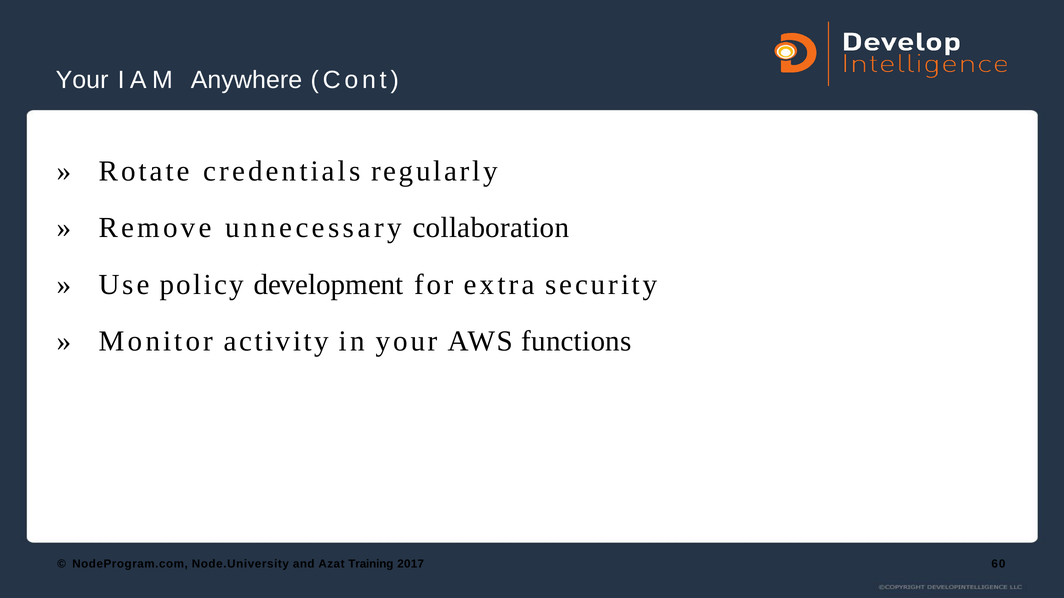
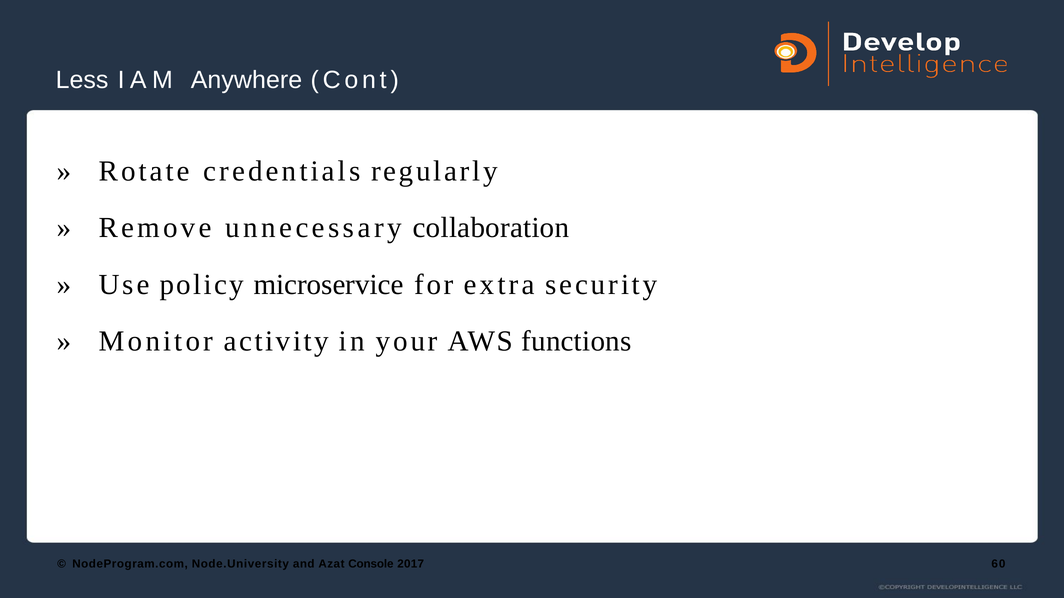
Your: Your -> Less (82, 80)
development: development -> microservice (329, 285)
Training: Training -> Console (371, 564)
